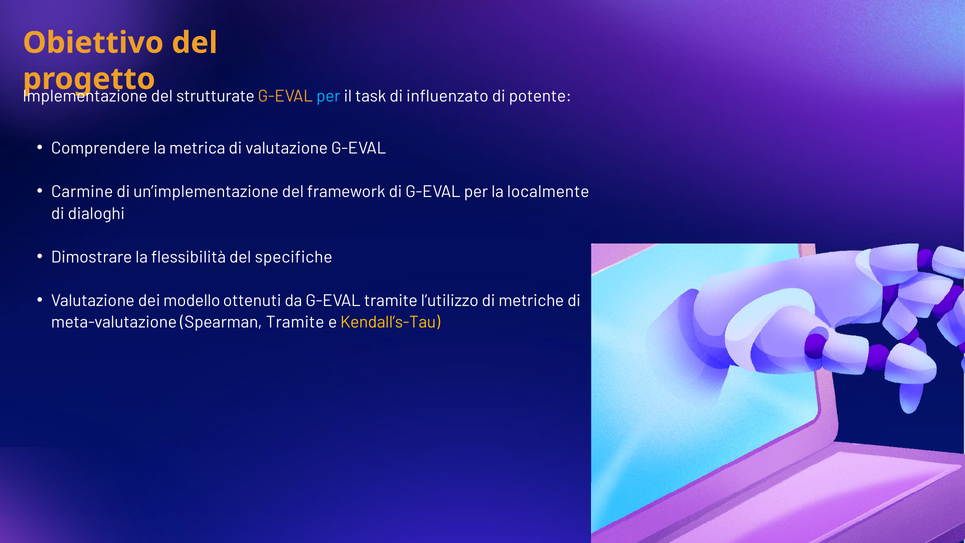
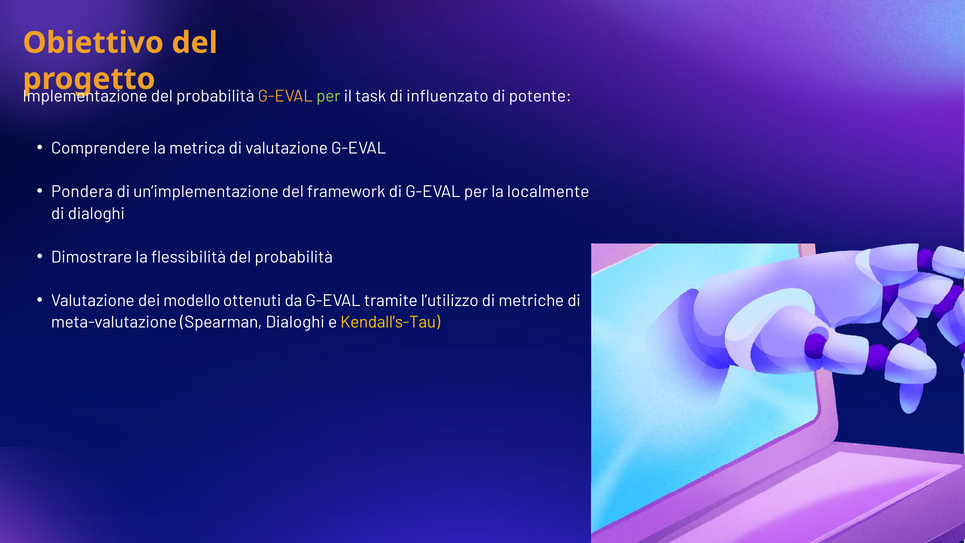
strutturate: strutturate -> probabilità (215, 96)
per colour: light blue -> light green (328, 96)
Carmine: Carmine -> Pondera (82, 192)
flessibilità del specifiche: specifiche -> probabilità (294, 257)
Spearman Tramite: Tramite -> Dialoghi (295, 322)
